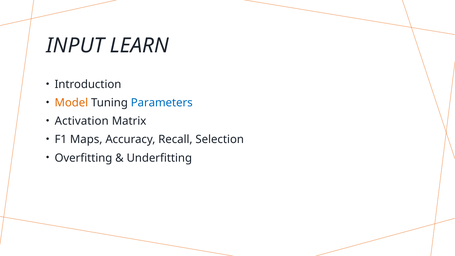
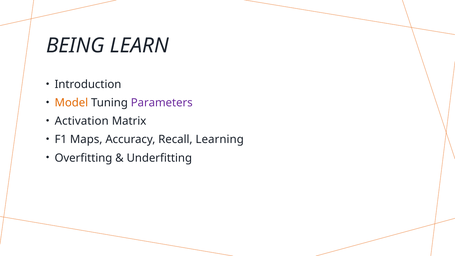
INPUT: INPUT -> BEING (75, 46)
Parameters colour: blue -> purple (162, 103)
Selection: Selection -> Learning (220, 140)
